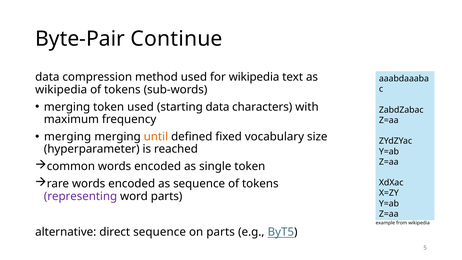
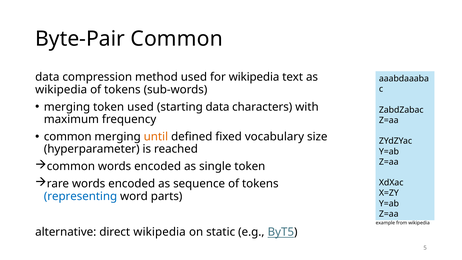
Byte-Pair Continue: Continue -> Common (177, 39)
merging: merging -> common (68, 137)
representing colour: purple -> blue (81, 196)
direct sequence: sequence -> wikipedia (160, 232)
on parts: parts -> static (221, 232)
